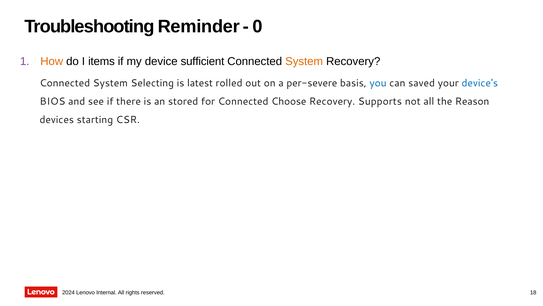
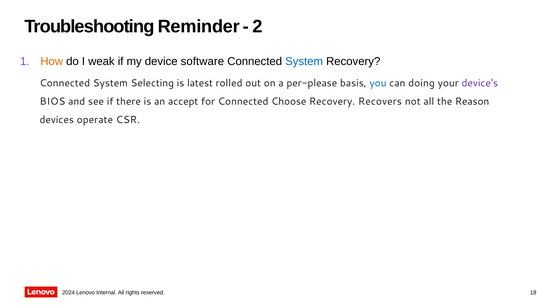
0: 0 -> 2 (257, 26)
items: items -> weak (101, 61)
sufficient: sufficient -> software (202, 61)
System colour: orange -> blue (304, 61)
per-severe: per-severe -> per-please (312, 83)
saved: saved -> doing (422, 83)
device's colour: blue -> purple (480, 83)
stored: stored -> accept (183, 101)
Supports: Supports -> Recovers (380, 101)
starting: starting -> operate (95, 120)
